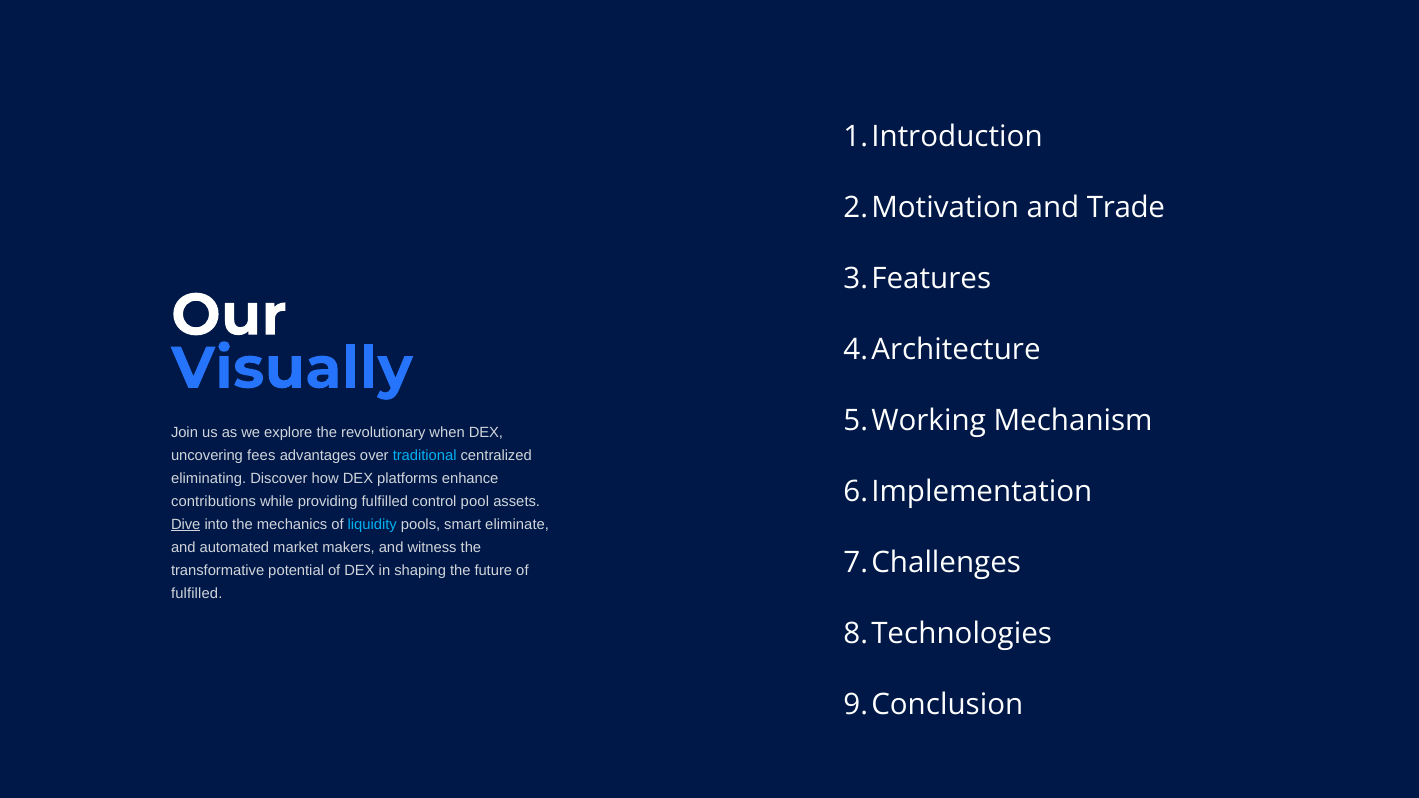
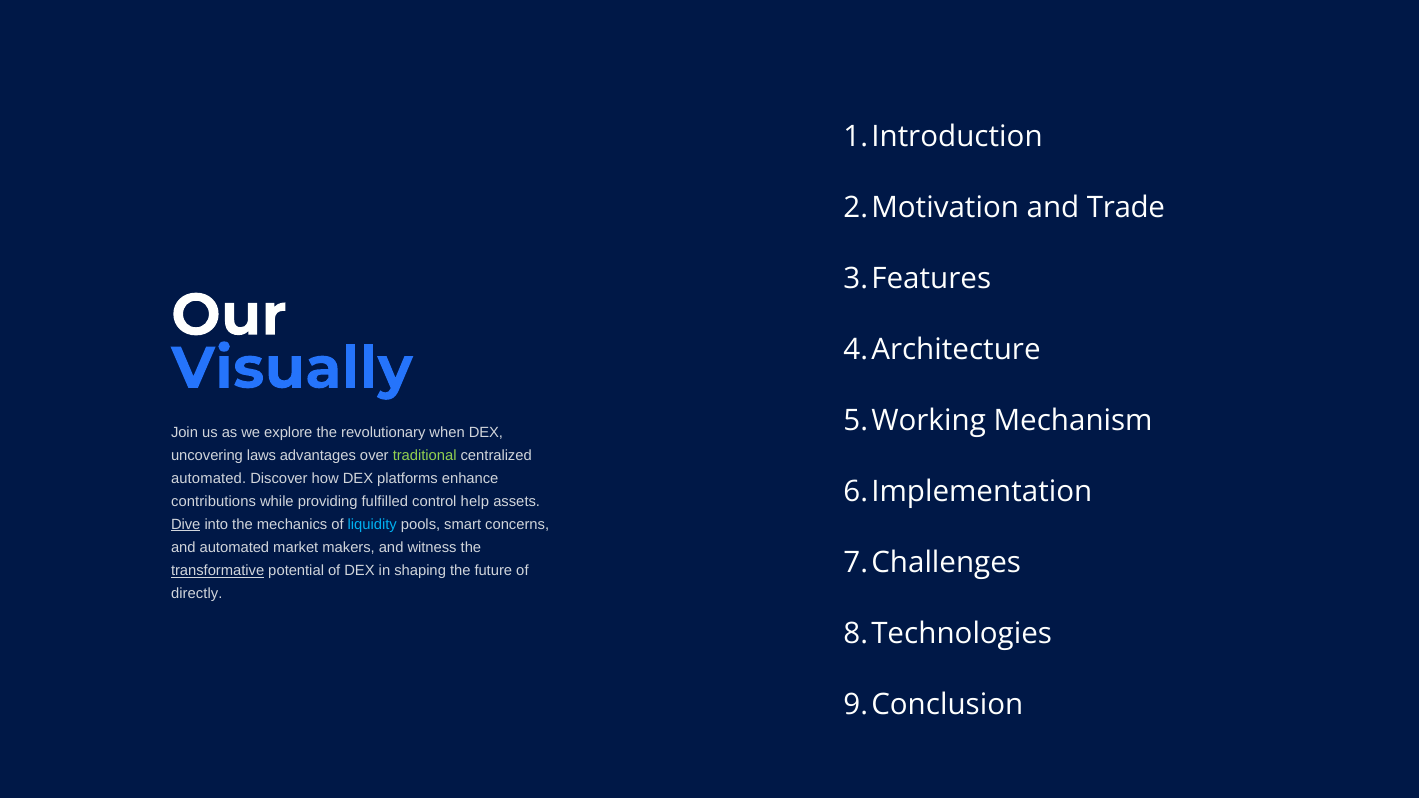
fees: fees -> laws (261, 455)
traditional colour: light blue -> light green (425, 455)
eliminating: eliminating -> automated (209, 479)
pool: pool -> help (475, 502)
eliminate: eliminate -> concerns (517, 525)
transformative underline: none -> present (218, 571)
fulfilled: fulfilled -> directly (197, 594)
